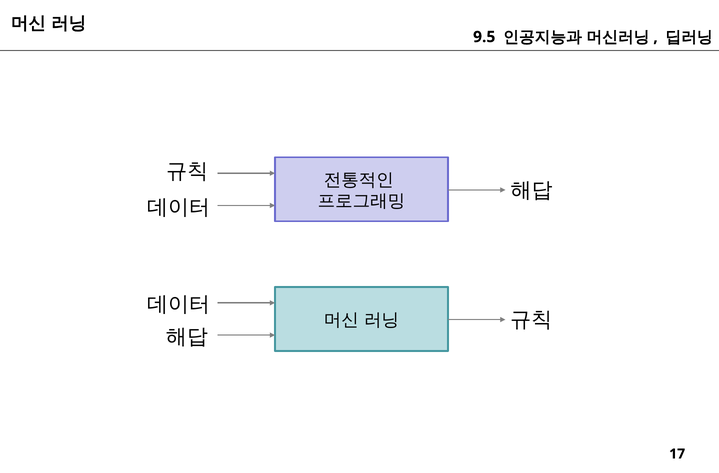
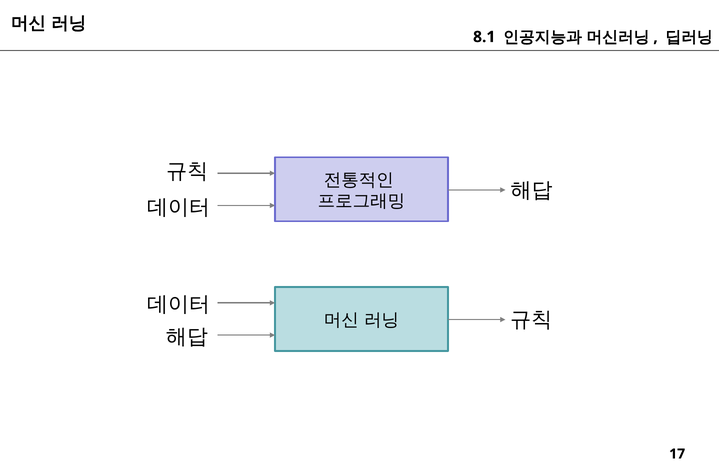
9.5: 9.5 -> 8.1 (484, 37)
